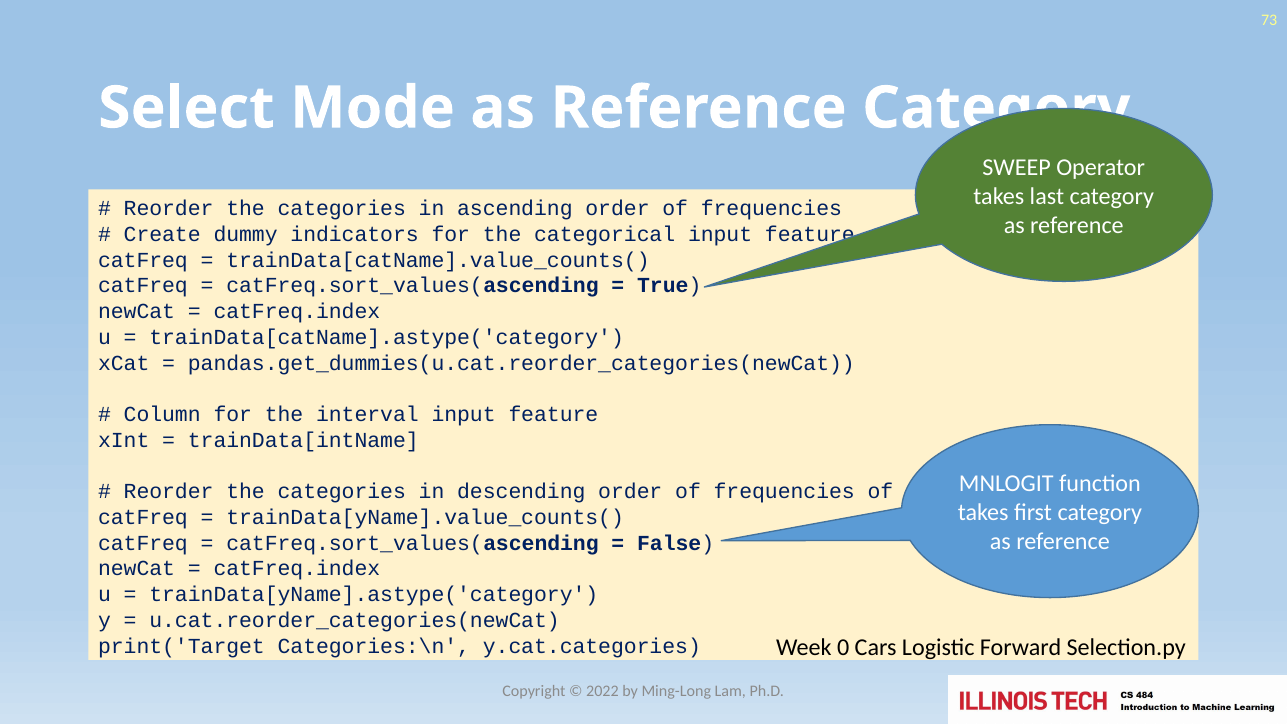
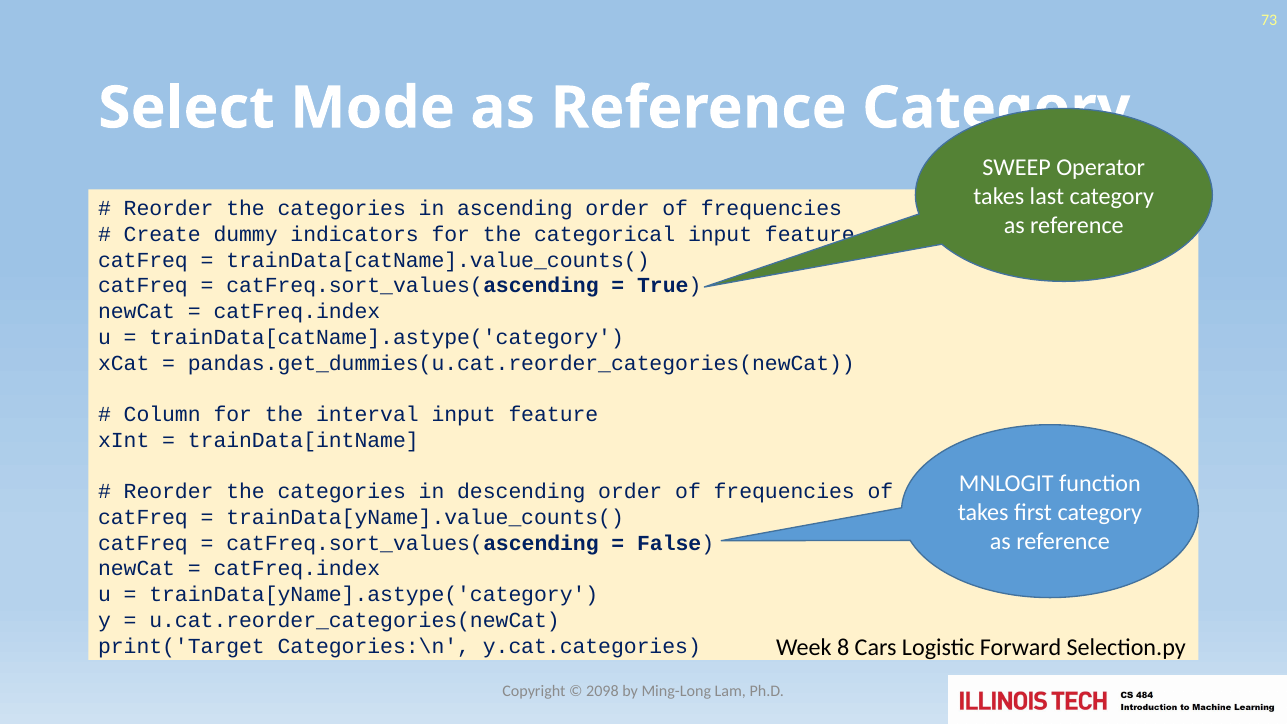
0: 0 -> 8 (843, 647)
2022: 2022 -> 2098 (602, 691)
